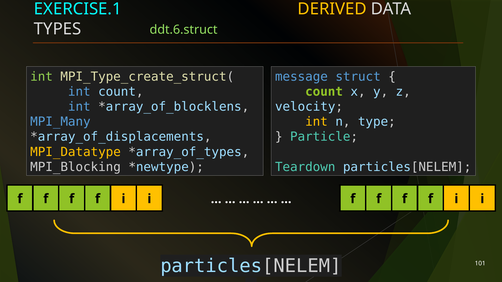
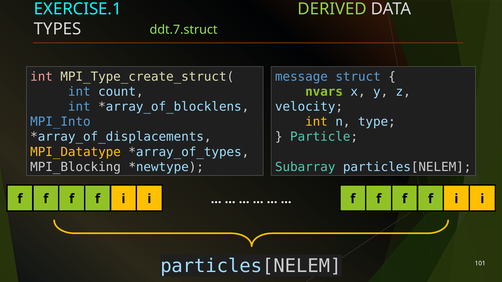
DERIVED colour: yellow -> light green (332, 9)
ddt.6.struct: ddt.6.struct -> ddt.7.struct (184, 30)
int colour: light green -> pink (42, 77)
count: count -> nvars (324, 92)
MPI_Many: MPI_Many -> MPI_Into (60, 122)
Teardown: Teardown -> Subarray (305, 167)
